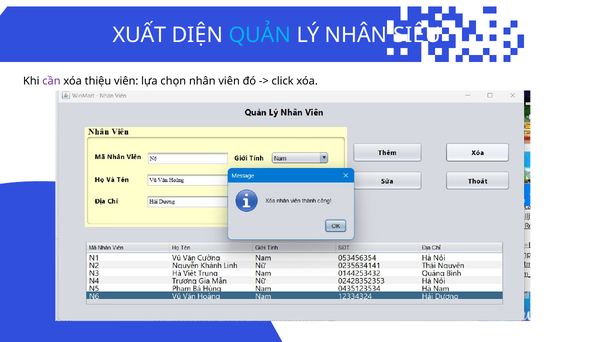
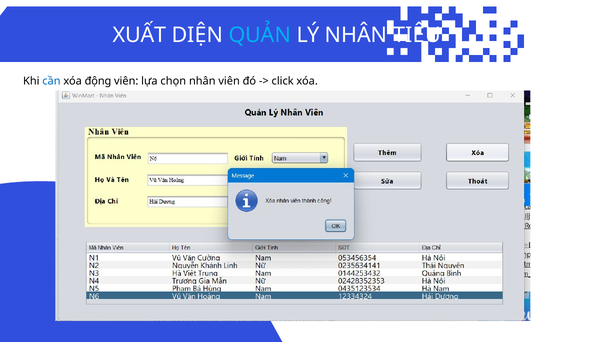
SIÊU: SIÊU -> TIÊU (417, 35)
cần colour: purple -> blue (51, 81)
thiệu: thiệu -> động (98, 81)
